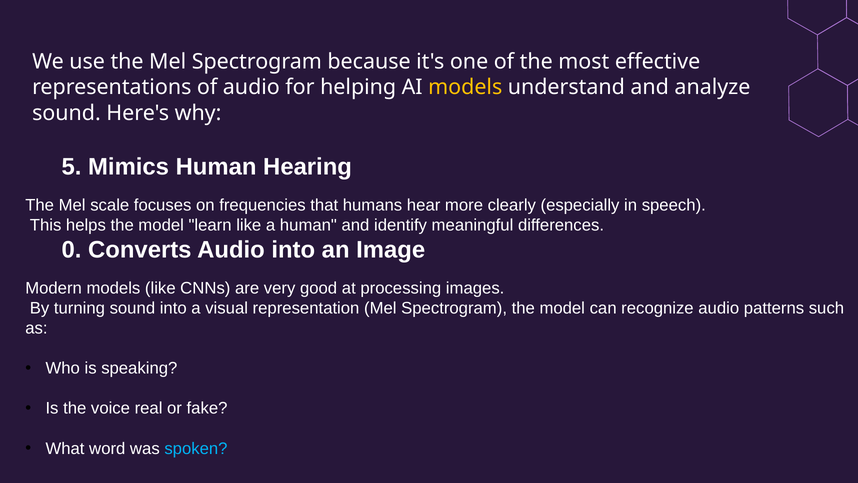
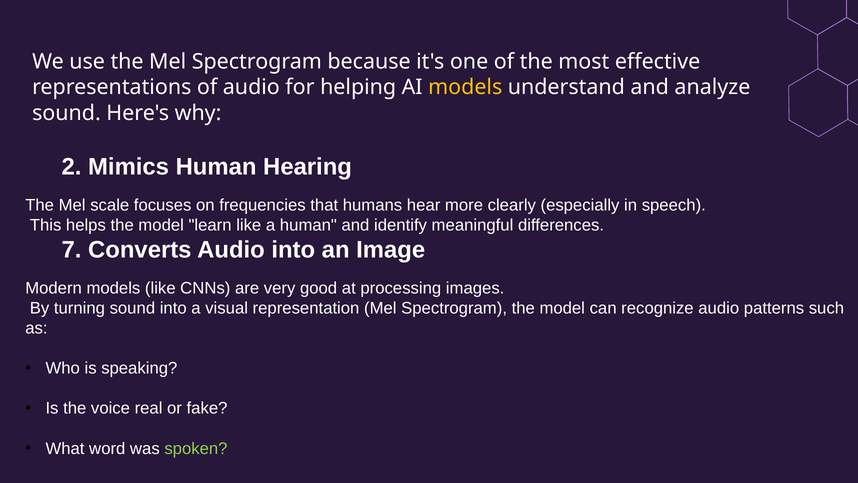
5: 5 -> 2 (72, 167)
0: 0 -> 7 (72, 250)
spoken colour: light blue -> light green (196, 448)
